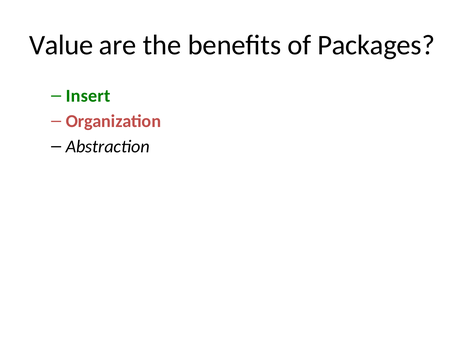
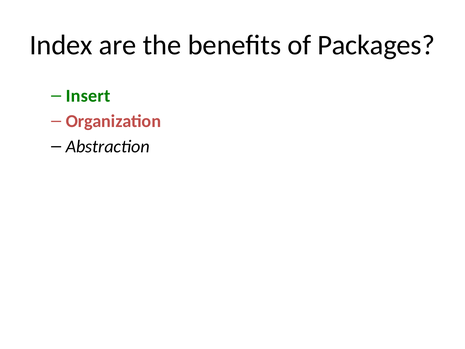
Value: Value -> Index (61, 45)
